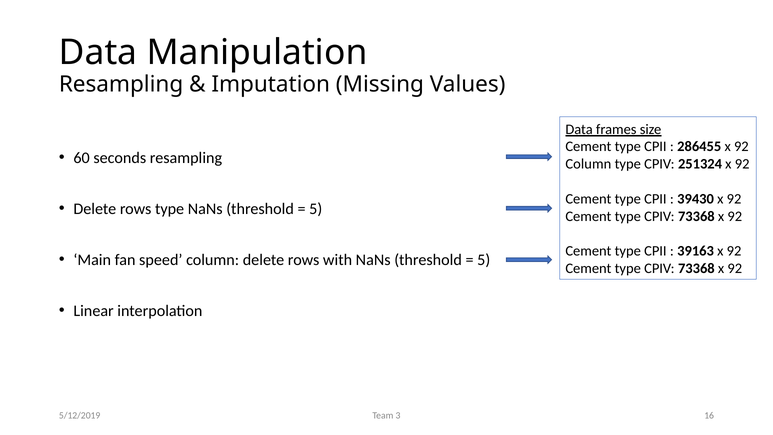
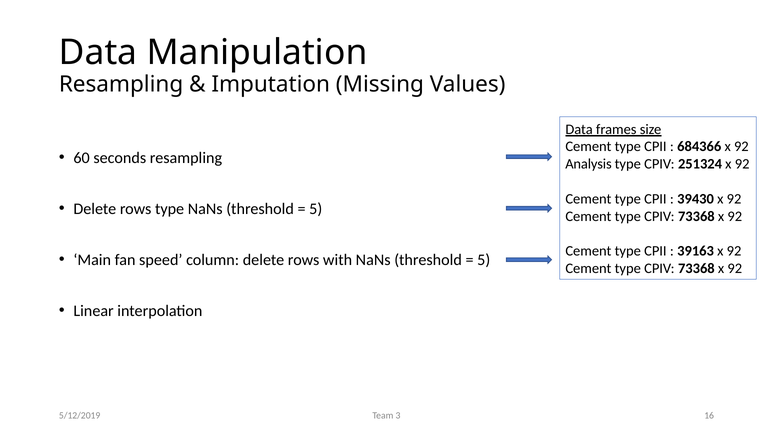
286455: 286455 -> 684366 (699, 147)
Column: Column -> Analysis (588, 164)
